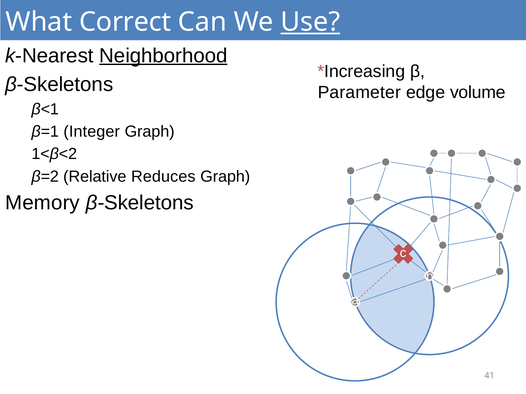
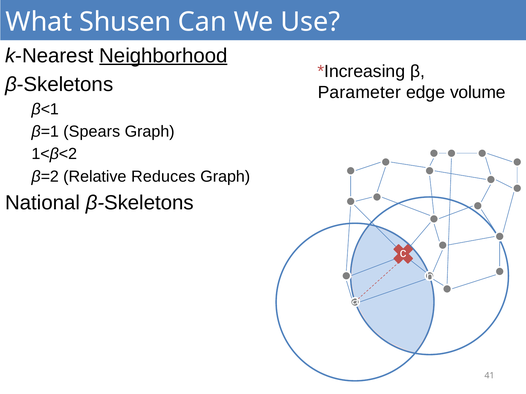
Correct: Correct -> Shusen (125, 22)
Use underline: present -> none (310, 22)
Integer: Integer -> Spears (92, 132)
Memory: Memory -> National (43, 203)
